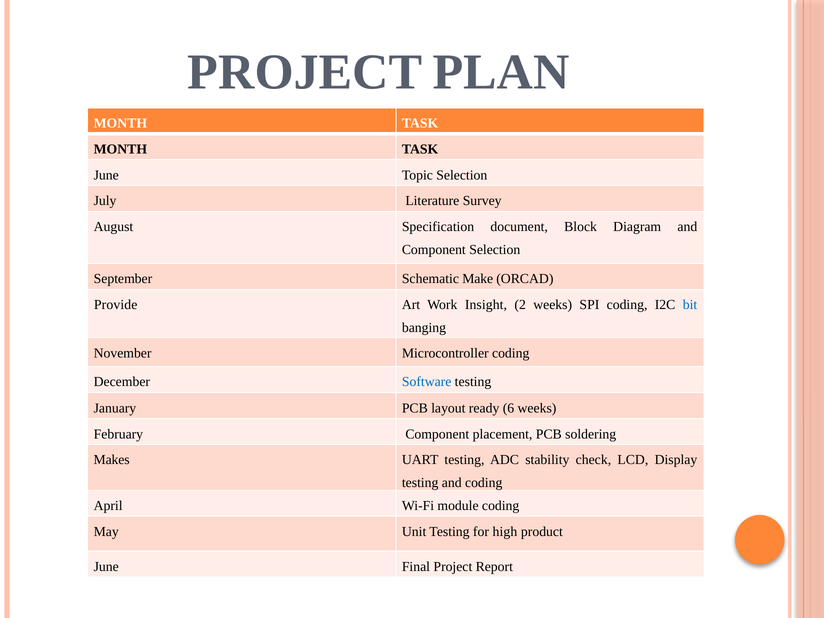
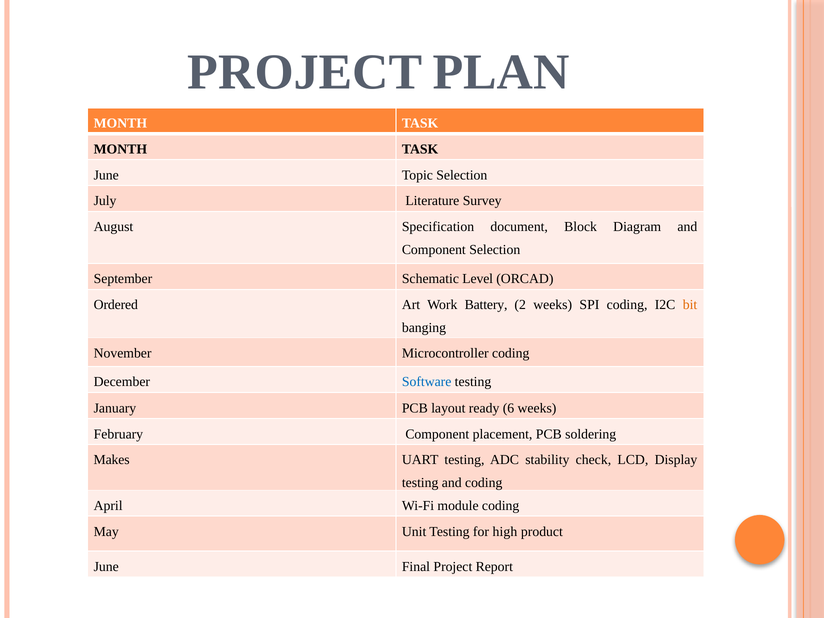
Make: Make -> Level (478, 279)
Provide: Provide -> Ordered (116, 305)
Insight: Insight -> Battery (486, 305)
bit colour: blue -> orange (690, 305)
